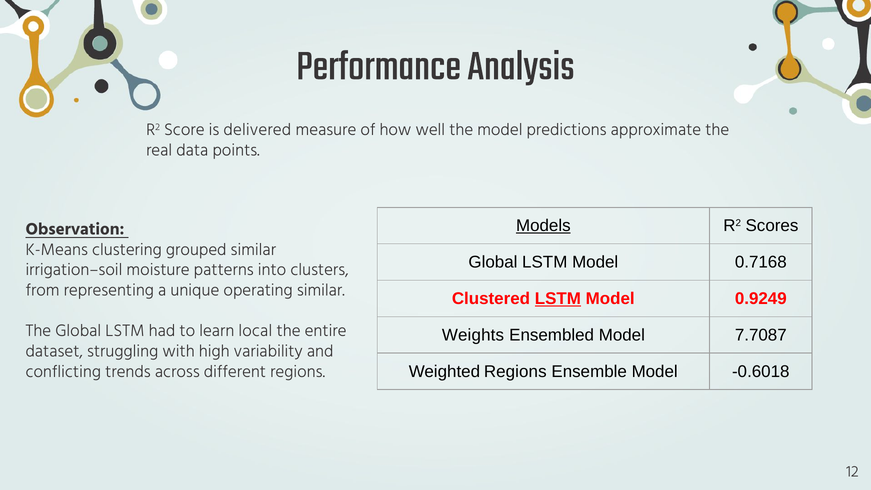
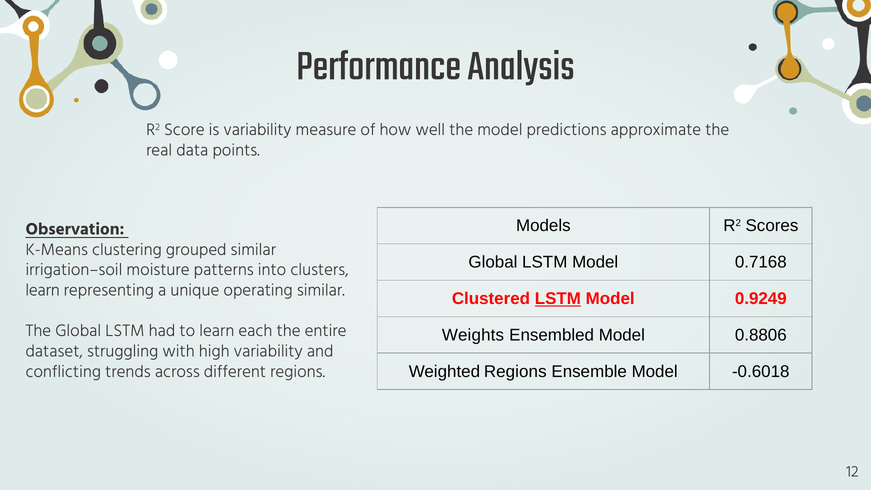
is delivered: delivered -> variability (257, 130)
Models underline: present -> none (543, 226)
from: from -> learn (43, 290)
local: local -> each (255, 331)
7.7087: 7.7087 -> 0.8806 (761, 335)
